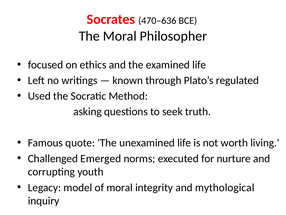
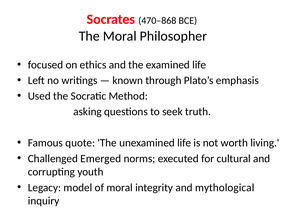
470–636: 470–636 -> 470–868 (157, 21)
regulated: regulated -> emphasis (237, 80)
nurture: nurture -> cultural (234, 158)
